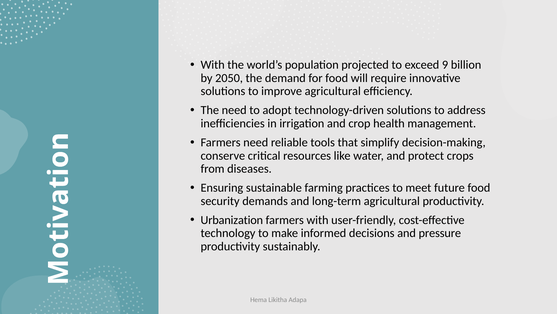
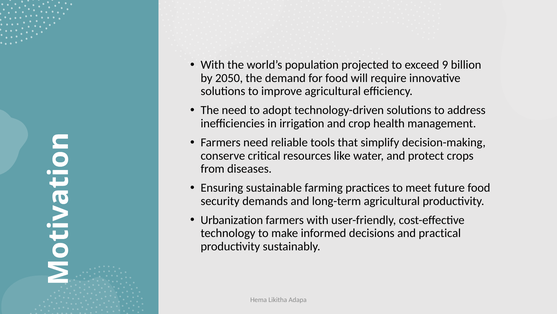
pressure: pressure -> practical (440, 233)
